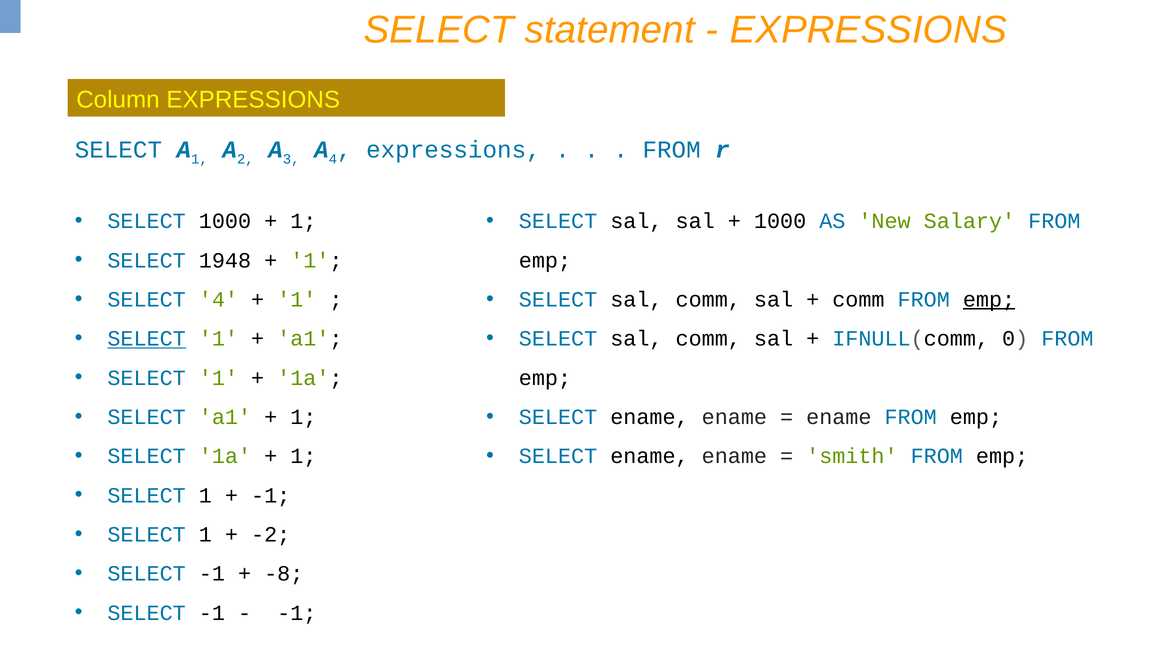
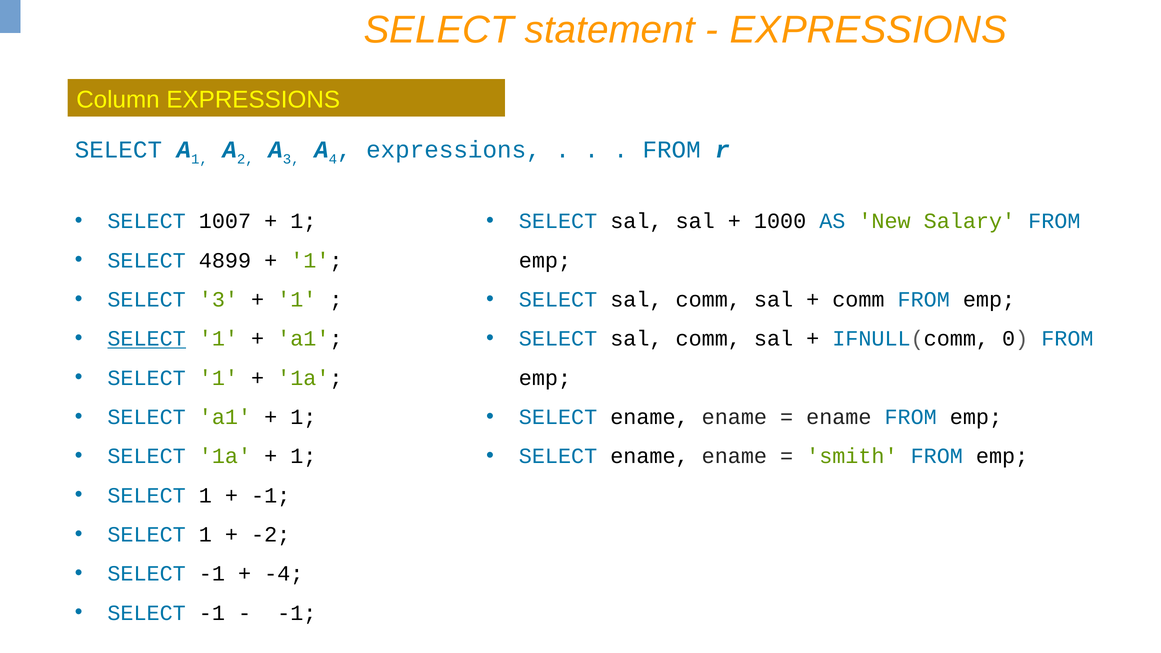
SELECT 1000: 1000 -> 1007 (225, 221)
1948: 1948 -> 4899 (225, 260)
SELECT 4: 4 -> 3 (218, 300)
emp underline: present -> none (989, 300)
-8: -8 -> -4 (284, 574)
